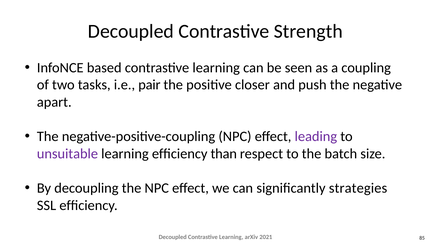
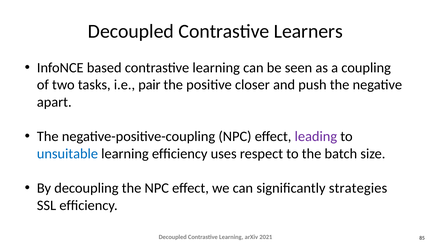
Strength: Strength -> Learners (308, 31)
unsuitable colour: purple -> blue (67, 154)
than: than -> uses (224, 154)
